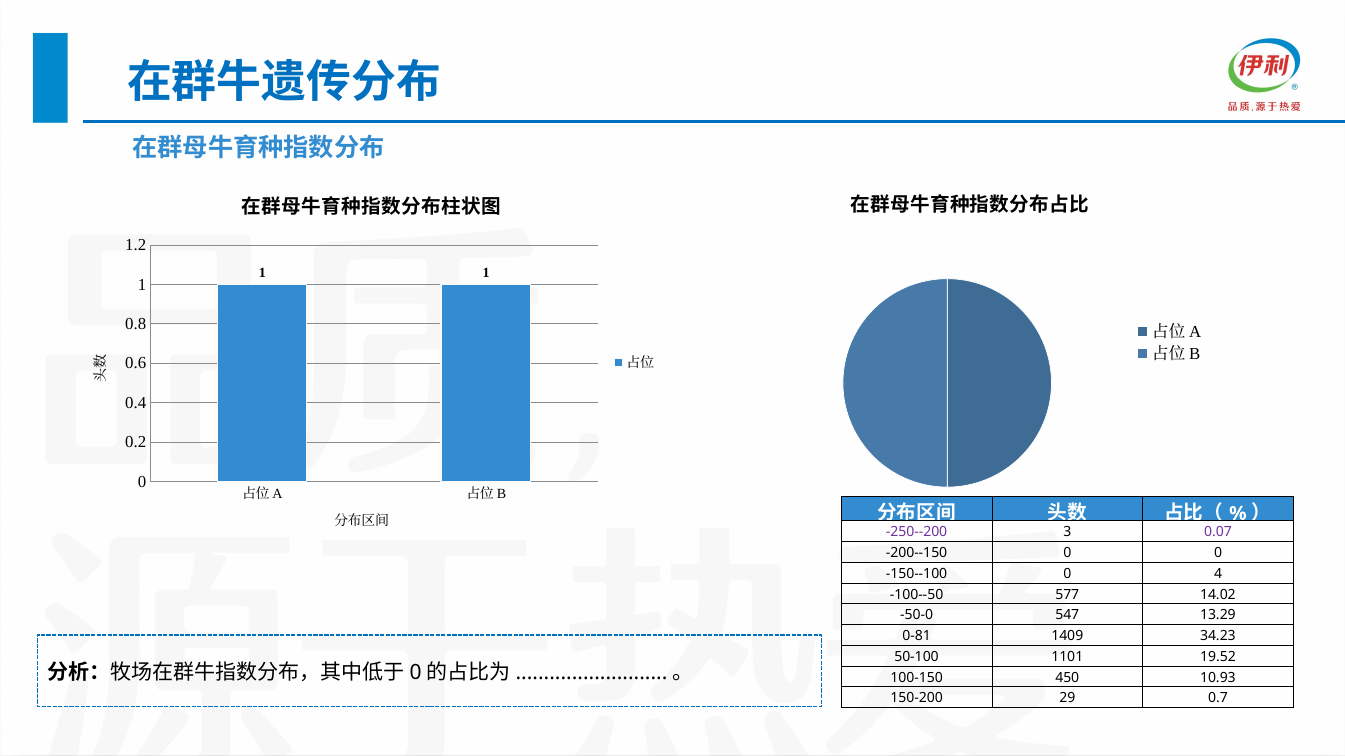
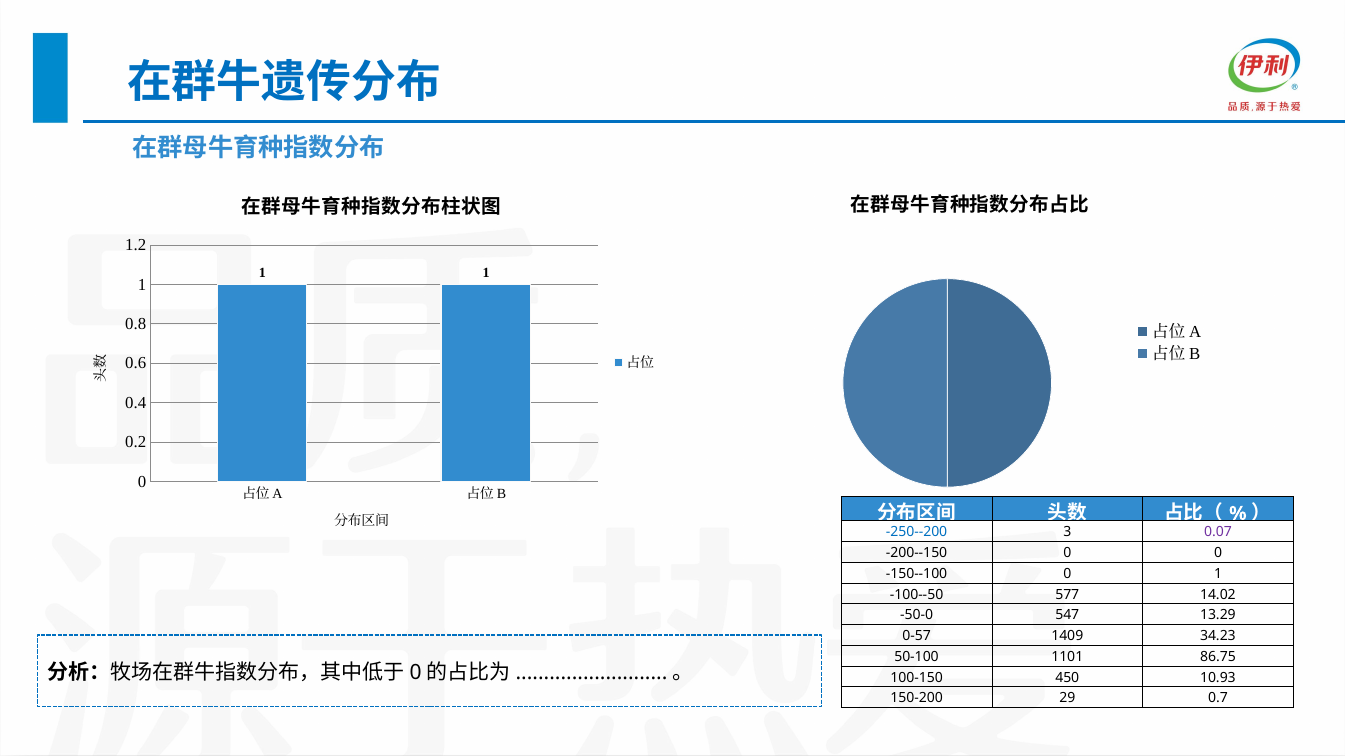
-250--200 colour: purple -> blue (917, 533)
0 4: 4 -> 1 (1218, 574)
0-81: 0-81 -> 0-57 (917, 636)
19.52: 19.52 -> 86.75 (1218, 657)
